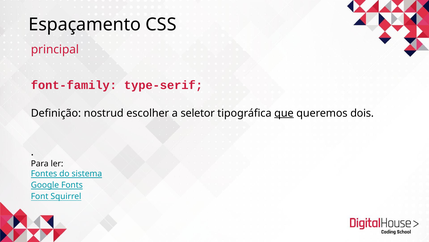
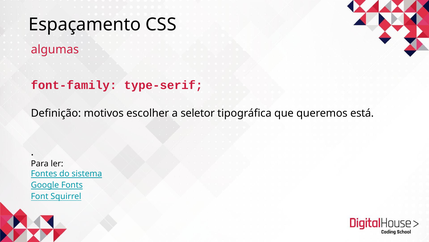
principal: principal -> algumas (55, 49)
nostrud: nostrud -> motivos (104, 113)
que underline: present -> none (284, 113)
dois: dois -> está (362, 113)
